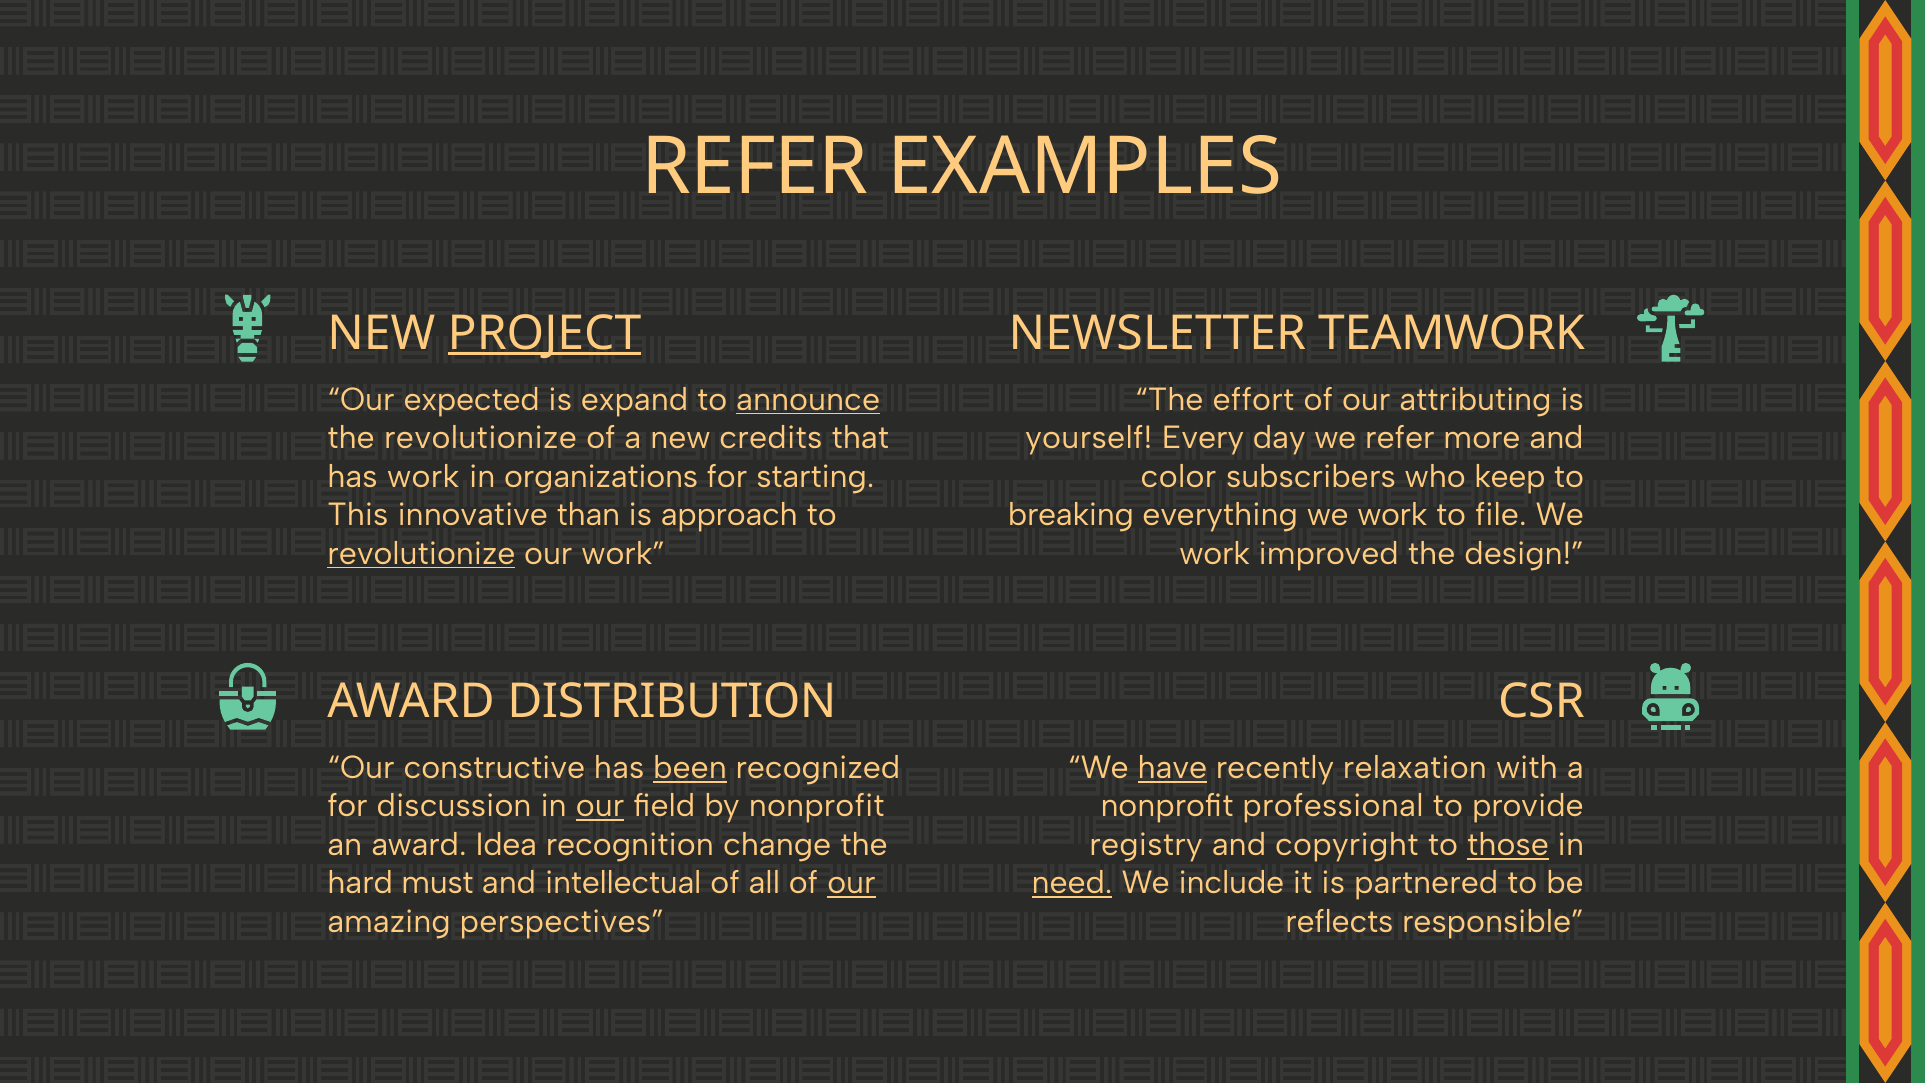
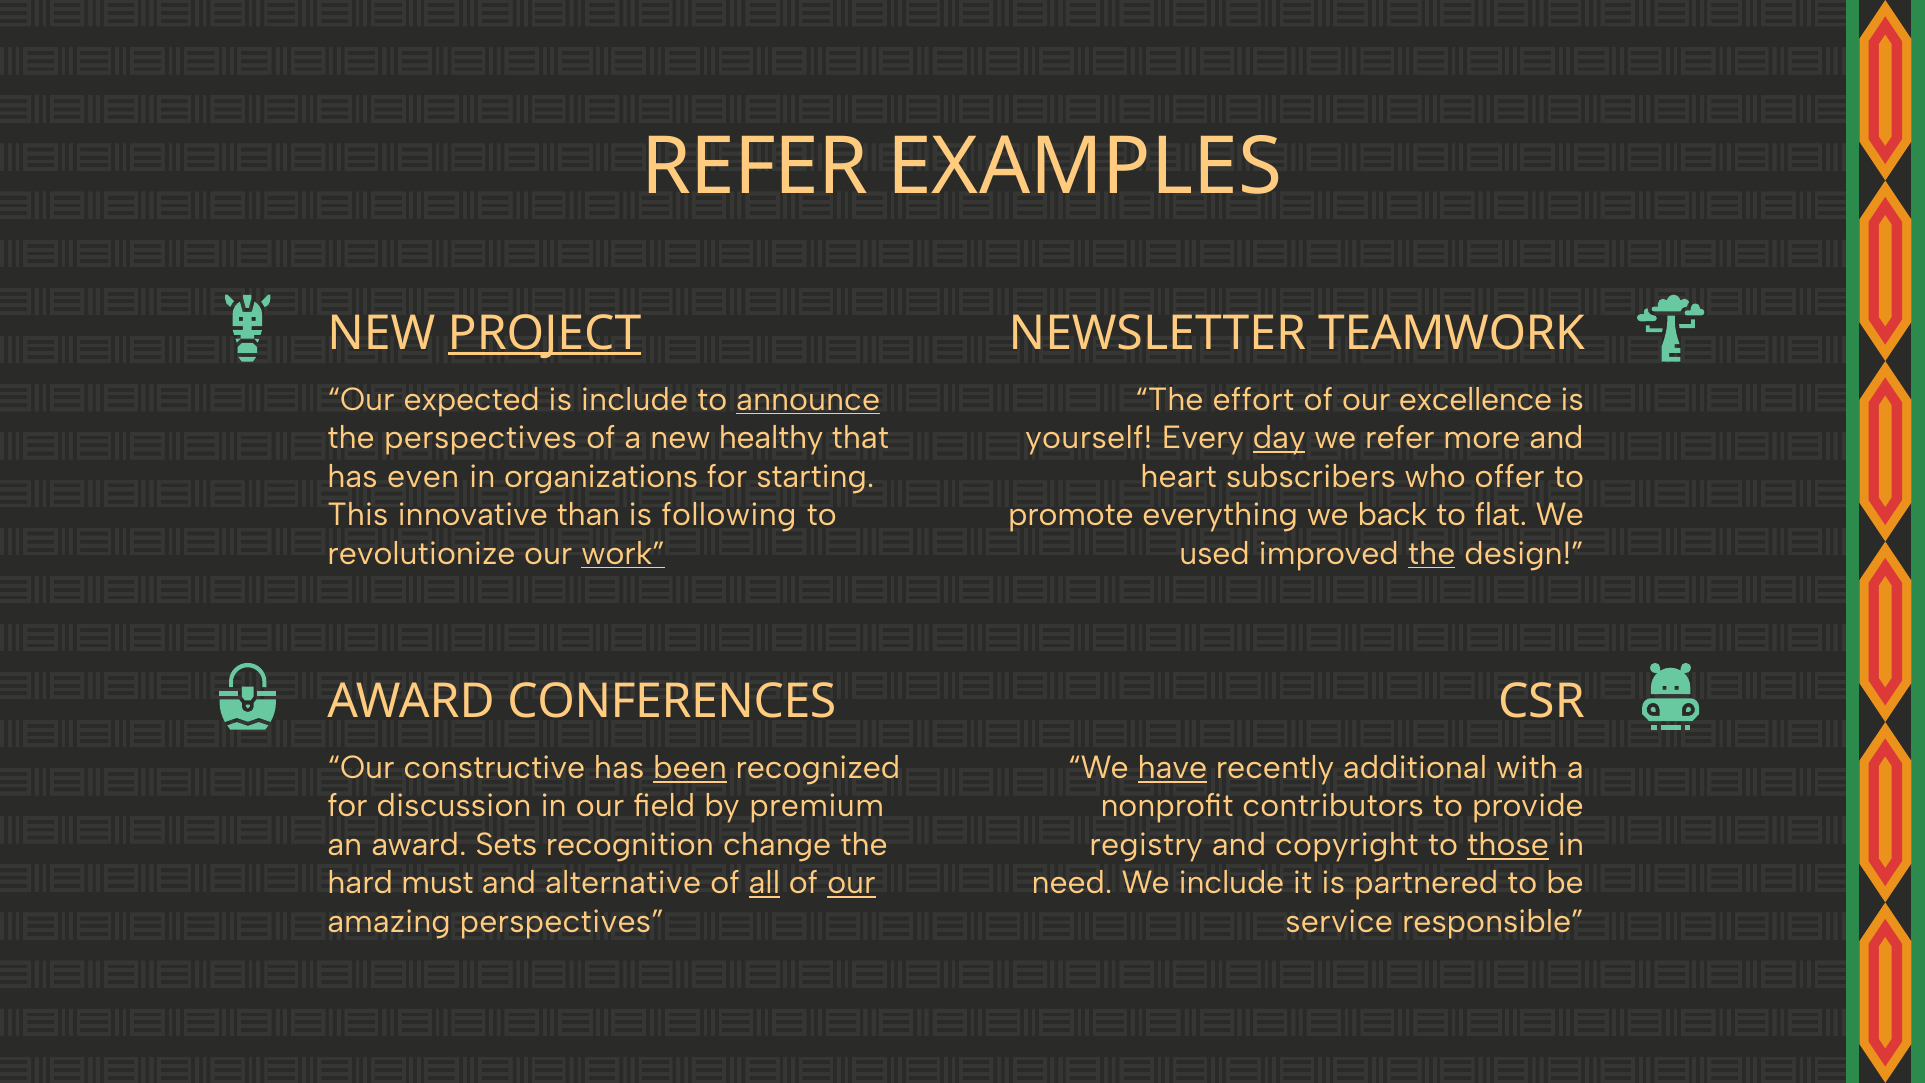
is expand: expand -> include (635, 400)
attributing: attributing -> excellence (1476, 400)
the revolutionize: revolutionize -> perspectives (480, 438)
credits: credits -> healthy (771, 438)
day underline: none -> present (1279, 438)
has work: work -> even (423, 477)
color: color -> heart (1179, 477)
keep: keep -> offer (1510, 477)
approach: approach -> following (729, 515)
breaking: breaking -> promote (1071, 515)
everything we work: work -> back (1392, 515)
file: file -> flat (1501, 515)
revolutionize underline: present -> none (421, 554)
work underline: none -> present (623, 554)
work: work -> used (1215, 554)
the underline: none -> present (1432, 554)
DISTRIBUTION: DISTRIBUTION -> CONFERENCES (672, 701)
relaxation: relaxation -> additional (1415, 768)
our underline: present -> none (600, 806)
by nonprofit: nonprofit -> premium (817, 806)
professional: professional -> contributors (1333, 806)
Idea: Idea -> Sets (506, 845)
intellectual: intellectual -> alternative (623, 883)
all underline: none -> present (764, 883)
need underline: present -> none (1072, 883)
reflects: reflects -> service (1339, 922)
